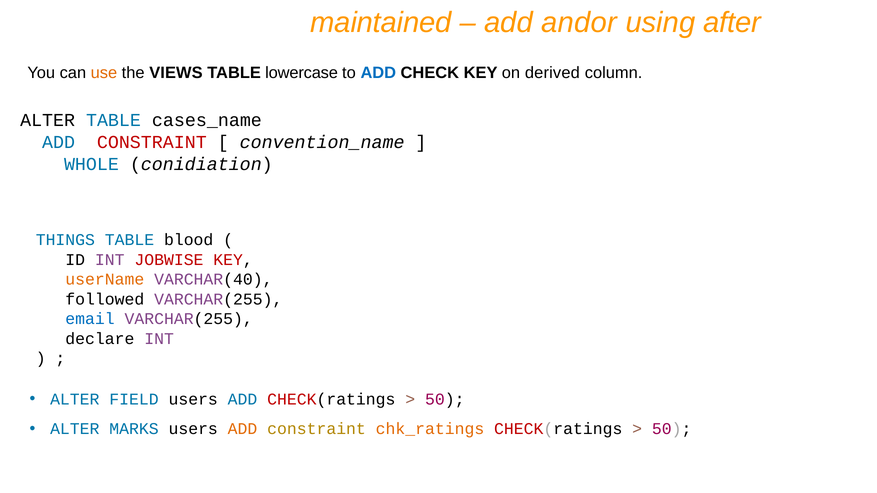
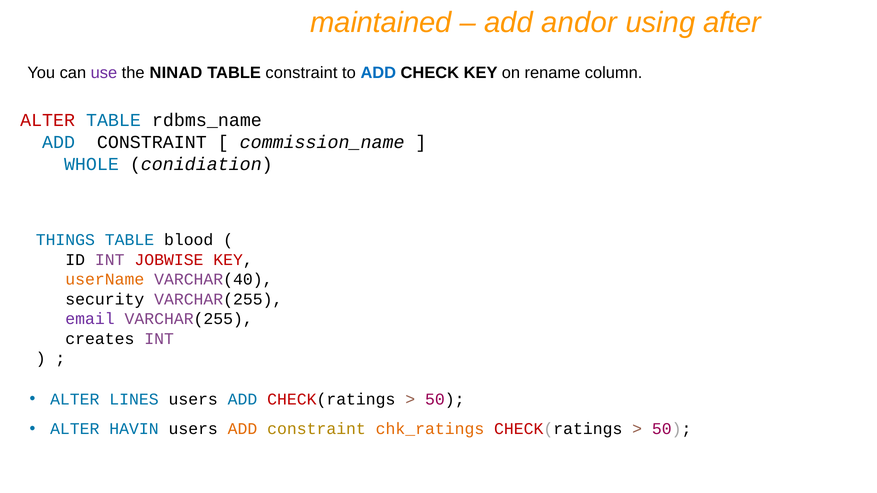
use colour: orange -> purple (104, 73)
VIEWS: VIEWS -> NINAD (176, 73)
TABLE lowercase: lowercase -> constraint (301, 73)
derived: derived -> rename (552, 73)
ALTER colour: black -> red (48, 120)
cases_name: cases_name -> rdbms_name (207, 120)
CONSTRAINT colour: red -> black (152, 142)
convention_name: convention_name -> commission_name (322, 142)
followed: followed -> security (105, 299)
email colour: blue -> purple (90, 319)
declare: declare -> creates (100, 339)
FIELD: FIELD -> LINES (134, 400)
MARKS: MARKS -> HAVIN (134, 429)
